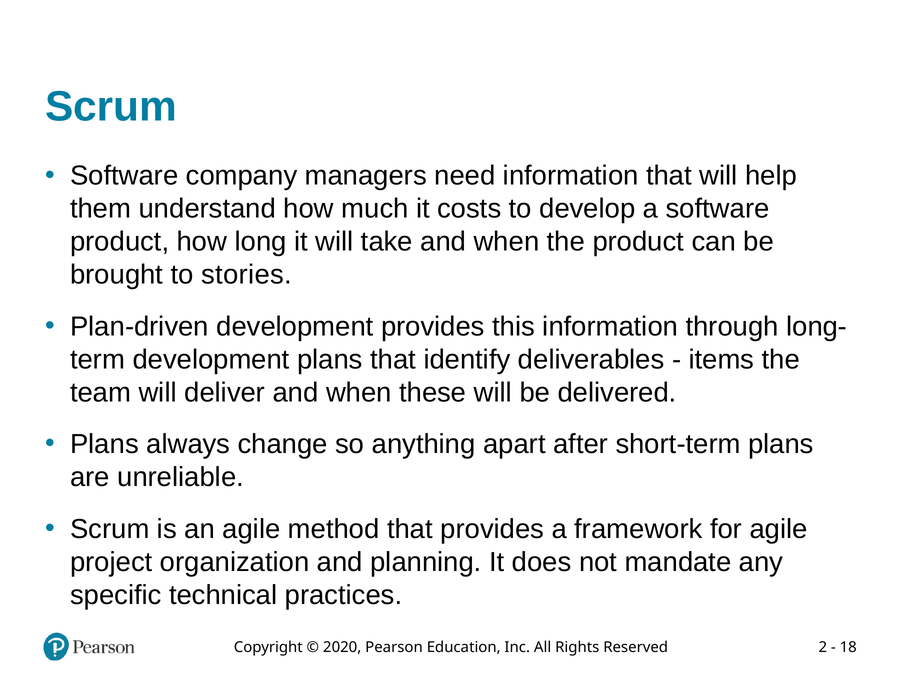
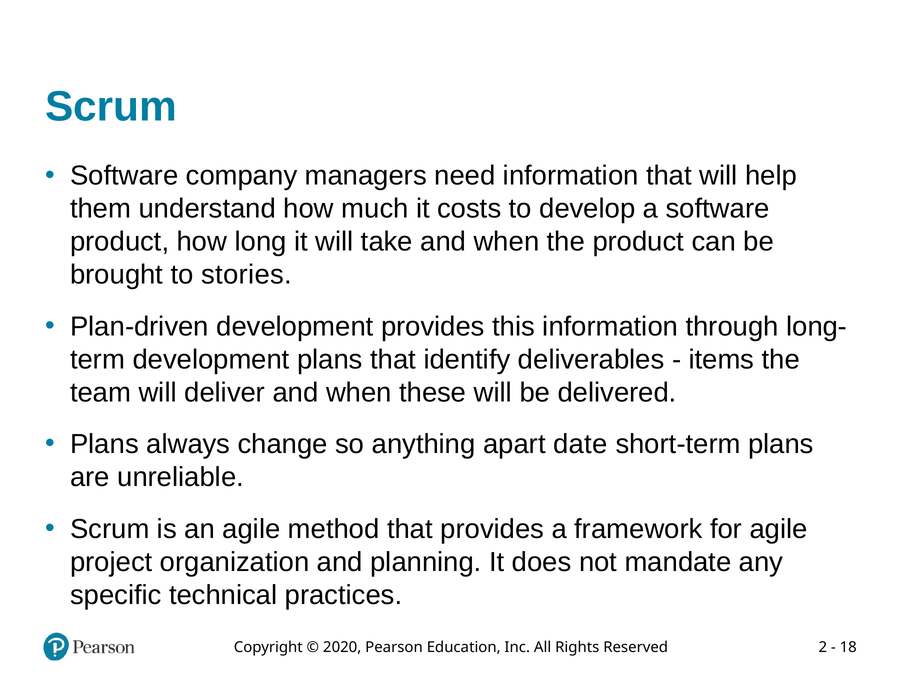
after: after -> date (580, 444)
